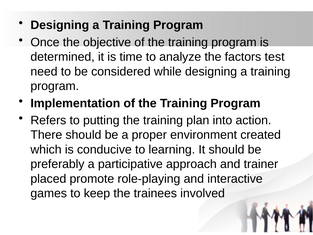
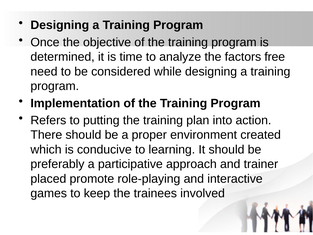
test: test -> free (275, 57)
